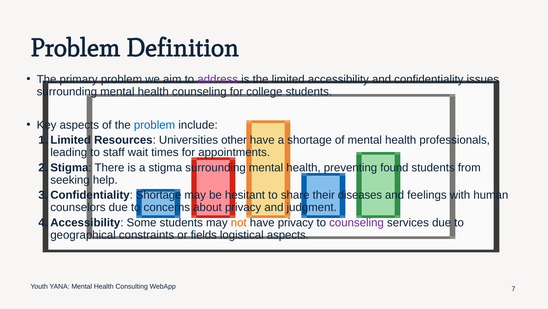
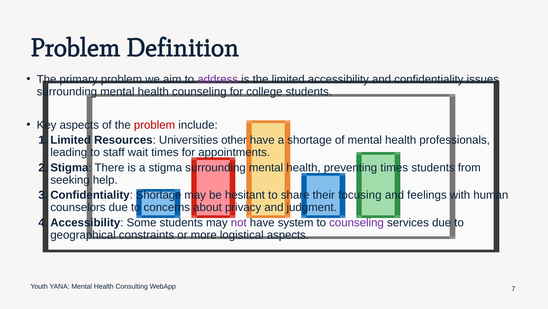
problem colour: blue -> red (155, 125)
preventing found: found -> times (394, 167)
diseases: diseases -> focusing (360, 195)
not colour: orange -> purple (239, 222)
have privacy: privacy -> system (296, 222)
fields: fields -> more (204, 235)
